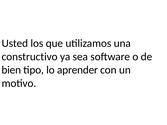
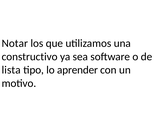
Usted: Usted -> Notar (15, 43)
bien: bien -> lista (11, 70)
